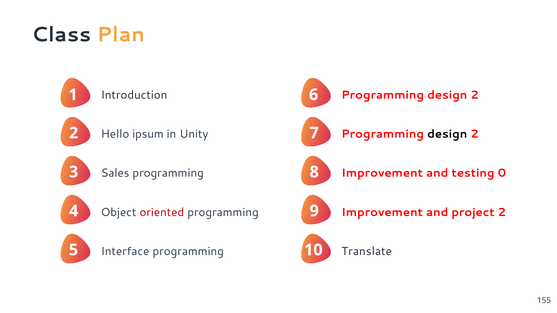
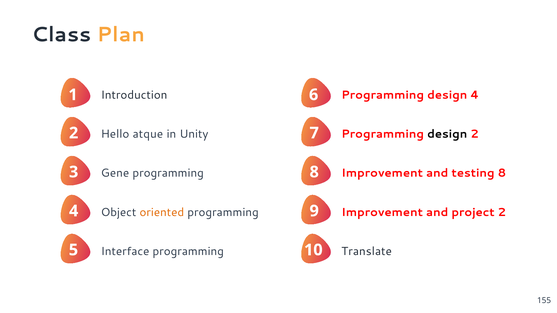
6 Programming design 2: 2 -> 4 (475, 95)
ipsum: ipsum -> atque (148, 134)
Sales: Sales -> Gene (115, 173)
testing 0: 0 -> 8 (502, 173)
oriented colour: red -> orange (162, 212)
